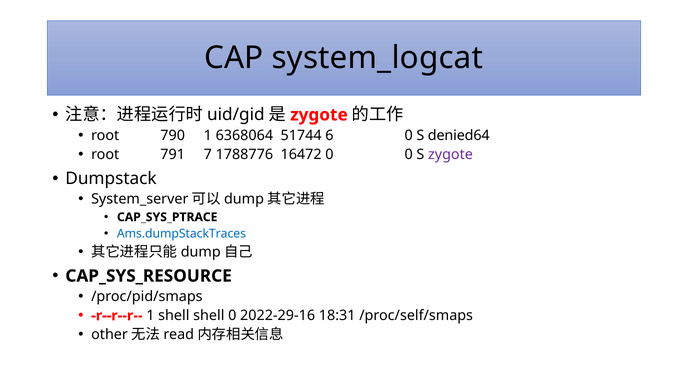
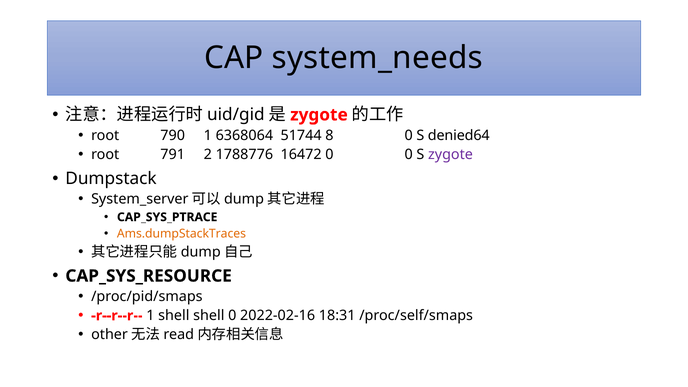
system_logcat: system_logcat -> system_needs (377, 58)
6: 6 -> 8 (329, 135)
7: 7 -> 2 (208, 154)
Ams.dumpStackTraces colour: blue -> orange (181, 234)
2022-29-16: 2022-29-16 -> 2022-02-16 (278, 316)
